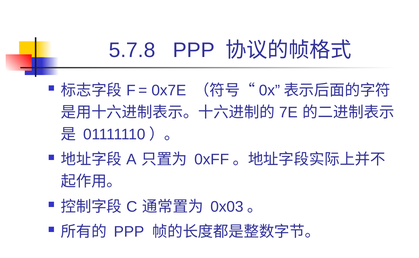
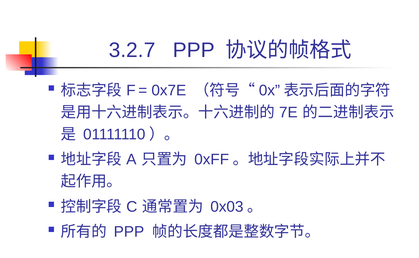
5.7.8: 5.7.8 -> 3.2.7 (132, 50)
